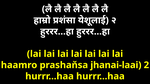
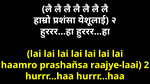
jhanai-laai: jhanai-laai -> raajye-laai (116, 65)
